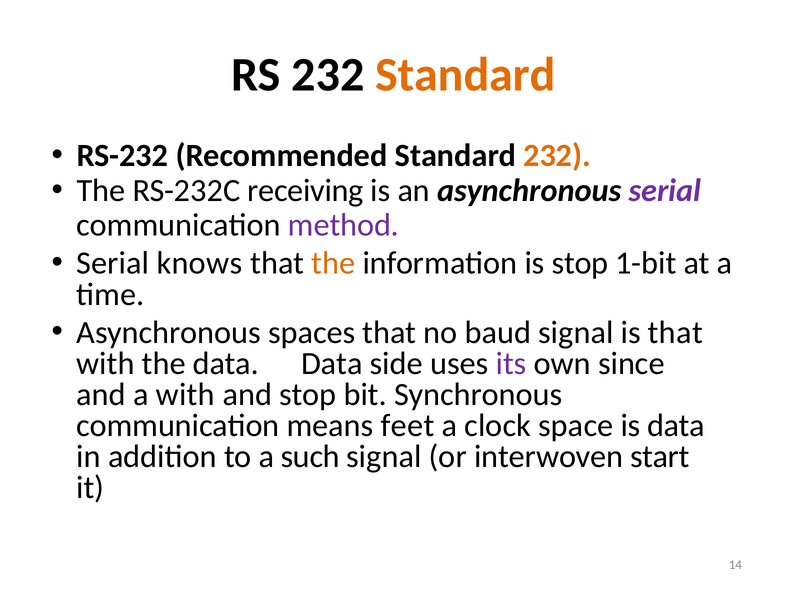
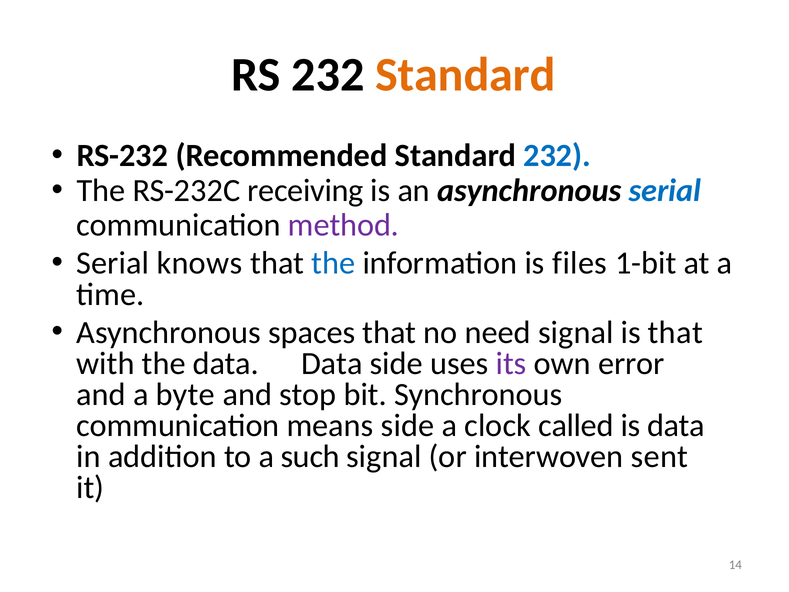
232 colour: orange -> blue (557, 156)
serial colour: purple -> blue (665, 191)
the colour: orange -> blue (333, 263)
is stop: stop -> files (580, 263)
baud: baud -> need (498, 332)
since: since -> error (631, 363)
a with: with -> byte (185, 394)
means feet: feet -> side (408, 425)
space: space -> called (576, 425)
start: start -> sent (660, 456)
